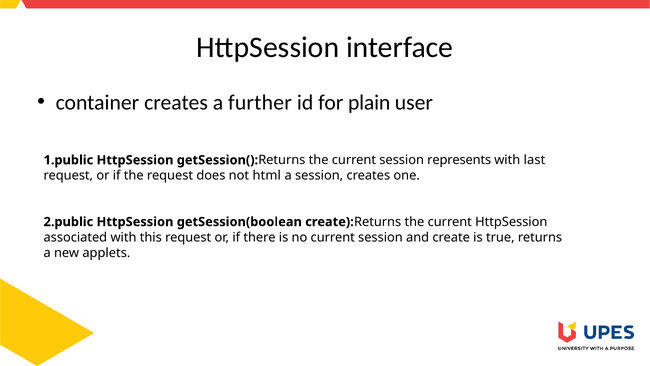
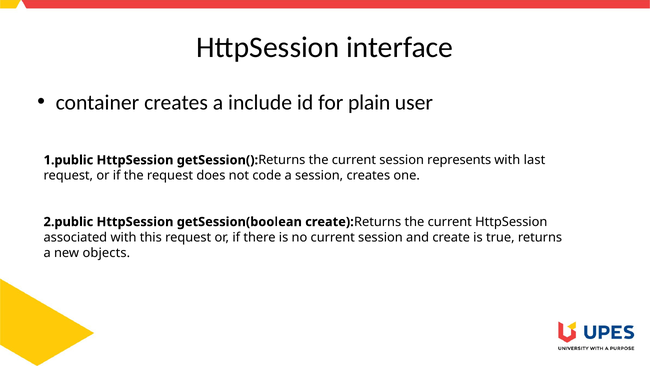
further: further -> include (260, 102)
html: html -> code (267, 175)
applets: applets -> objects (106, 253)
